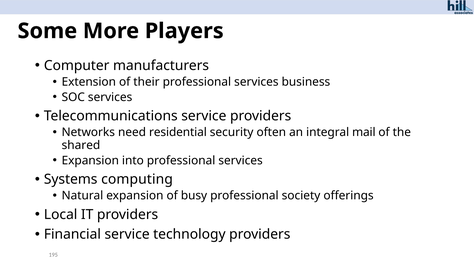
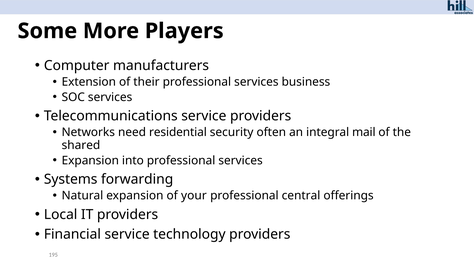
computing: computing -> forwarding (137, 179)
busy: busy -> your (194, 195)
society: society -> central (301, 195)
